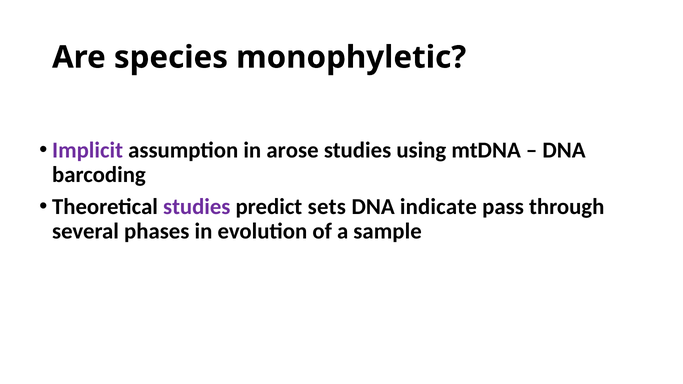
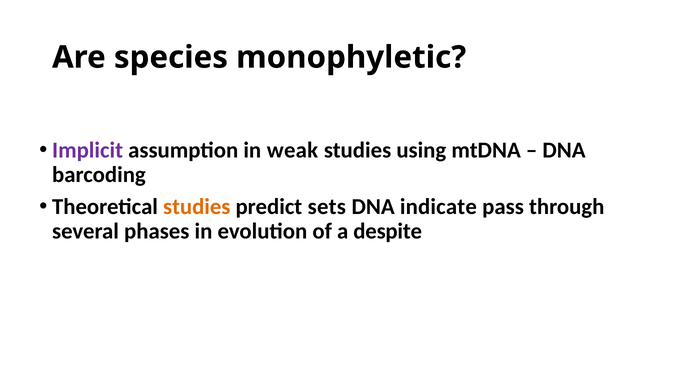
arose: arose -> weak (292, 150)
studies colour: purple -> orange (197, 207)
sample: sample -> despite (388, 231)
